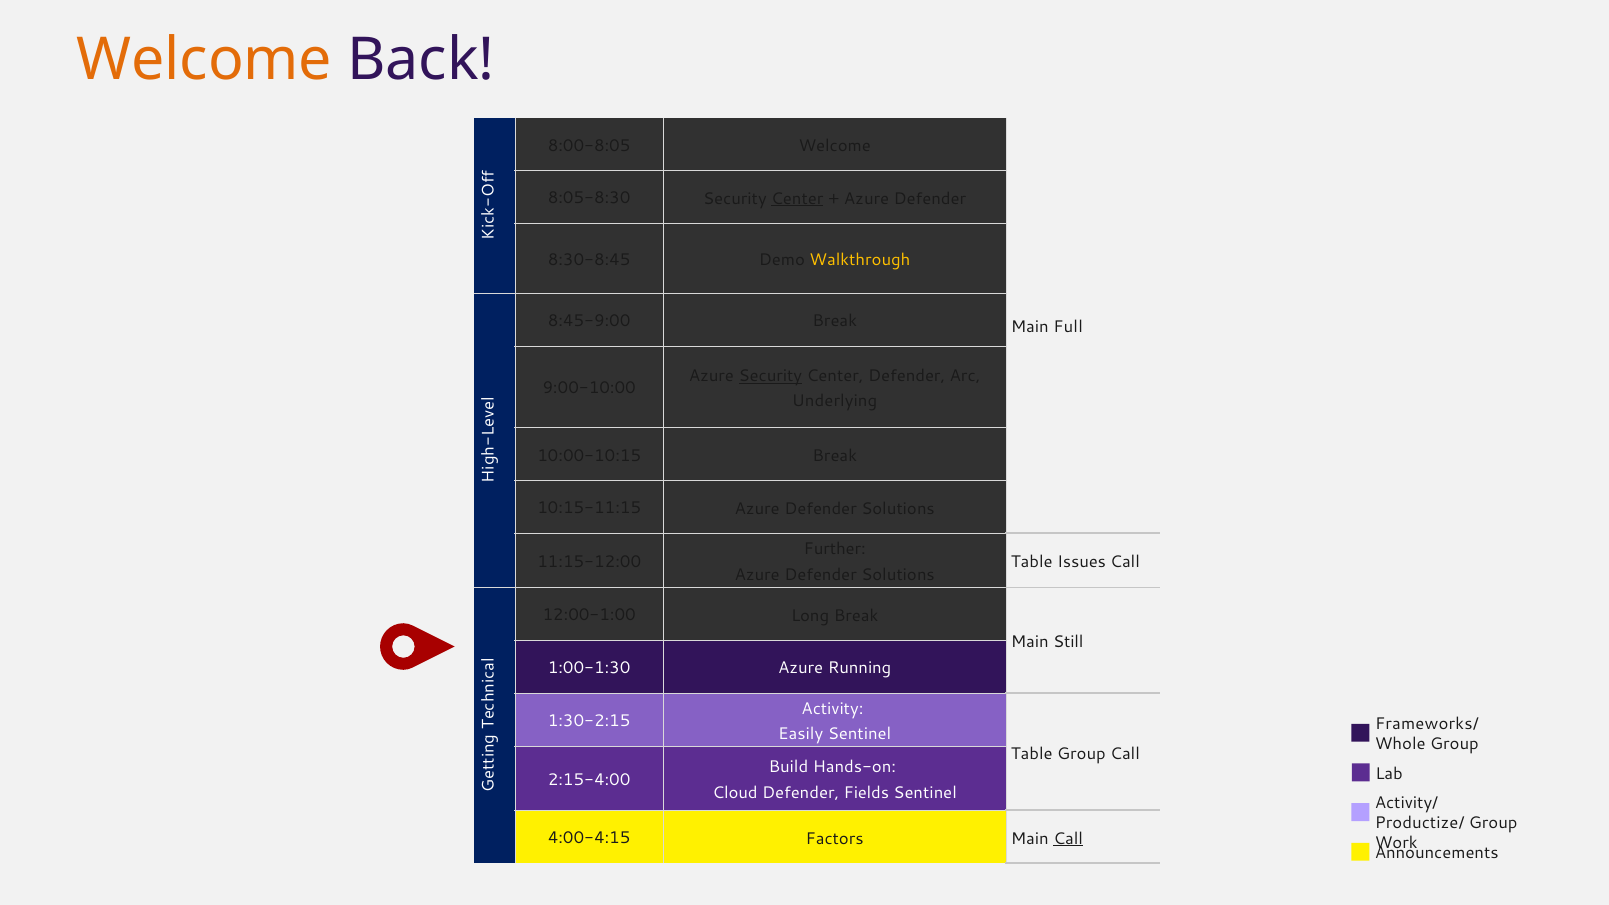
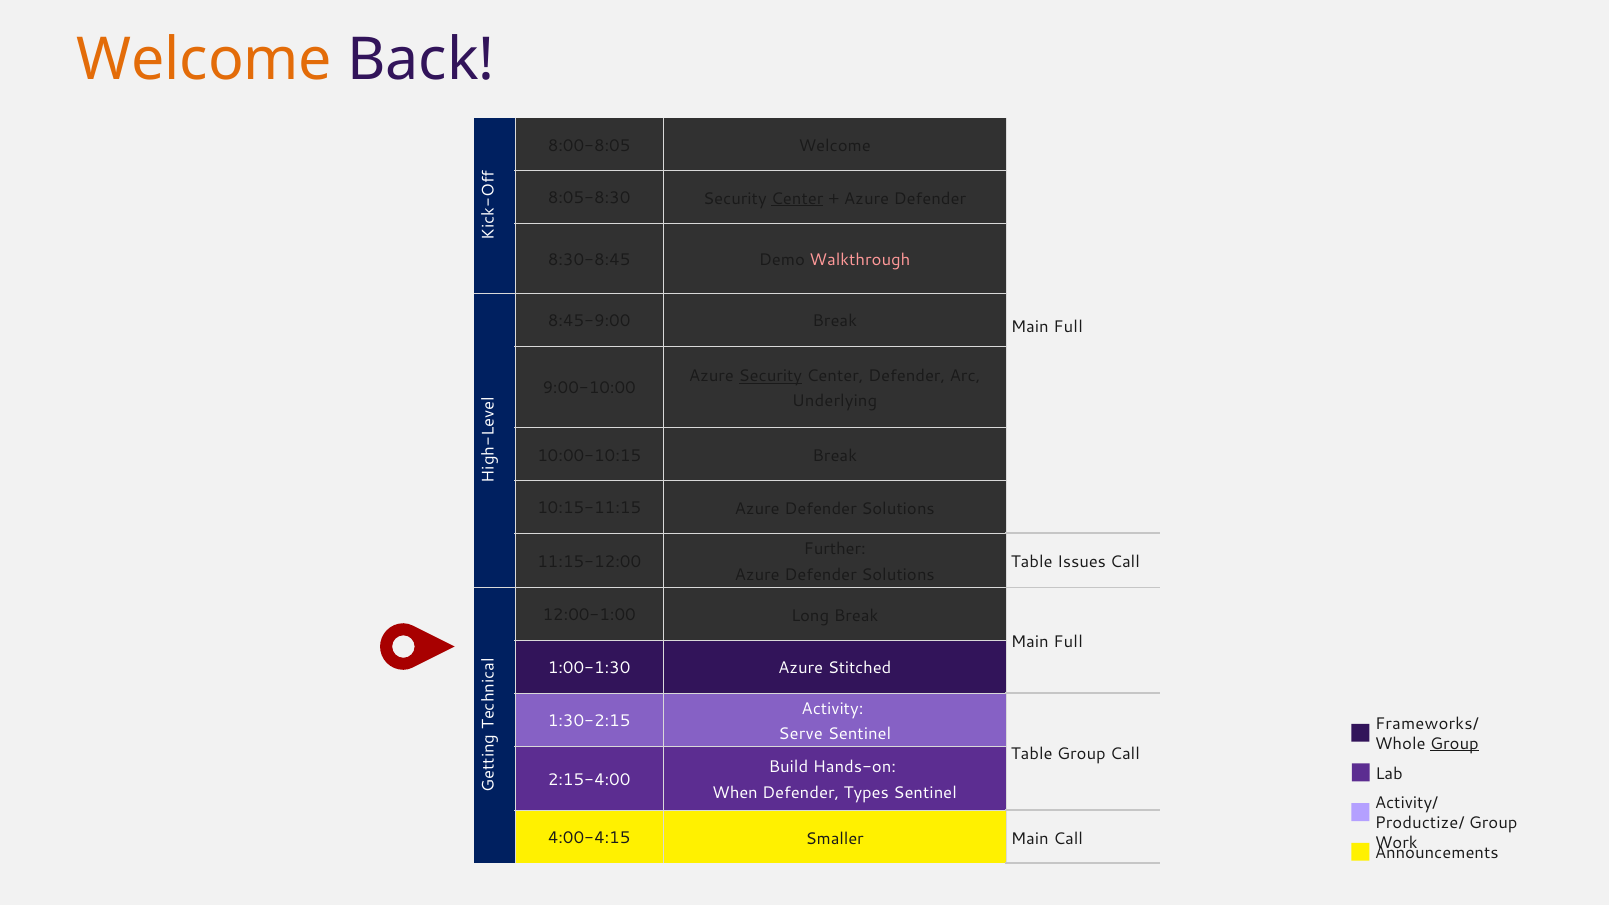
Walkthrough colour: yellow -> pink (860, 260)
Still: Still -> Full (1068, 642)
Running: Running -> Stitched (860, 668)
Easily: Easily -> Serve (801, 734)
Group underline: none -> present (1454, 744)
Cloud: Cloud -> When (735, 793)
Fields: Fields -> Types (866, 793)
Factors: Factors -> Smaller (835, 839)
Call underline: present -> none (1068, 839)
